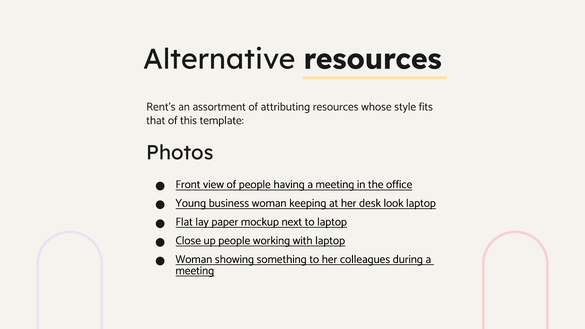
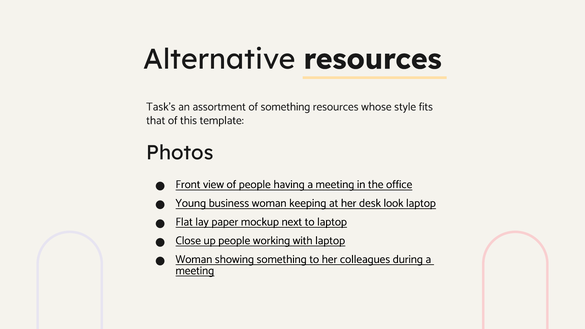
Rent’s: Rent’s -> Task’s (161, 107)
of attributing: attributing -> something (285, 107)
